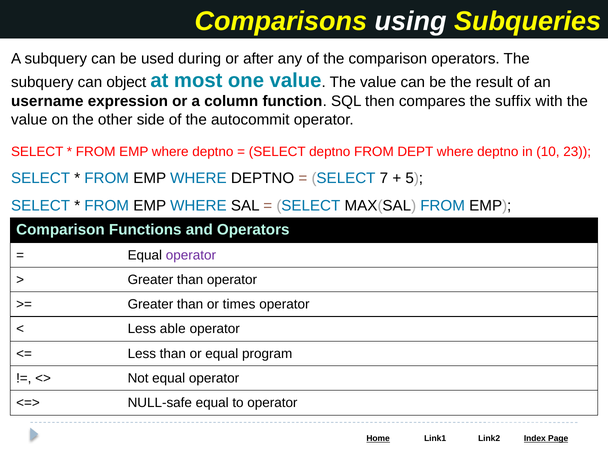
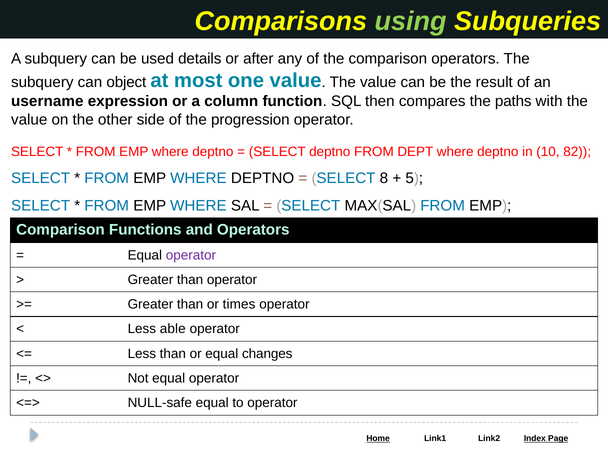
using colour: white -> light green (411, 21)
during: during -> details (200, 59)
suffix: suffix -> paths (513, 101)
autocommit: autocommit -> progression (250, 120)
23: 23 -> 82 (577, 152)
7: 7 -> 8 (384, 178)
program: program -> changes (267, 354)
